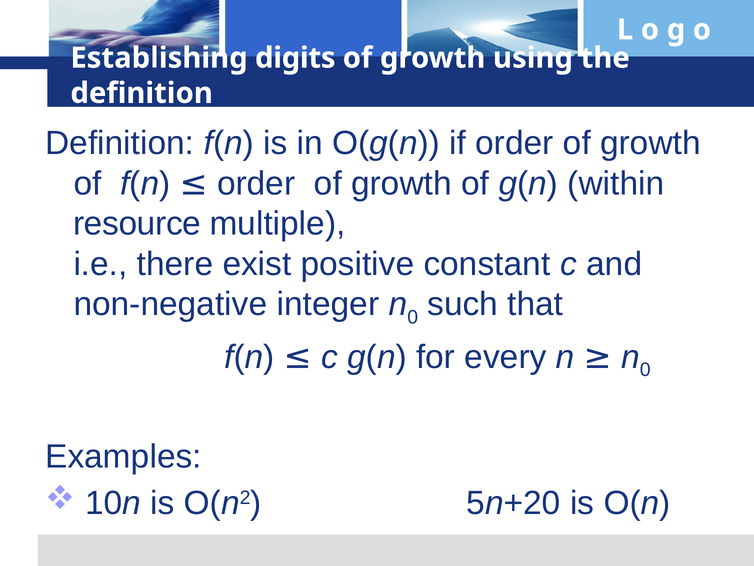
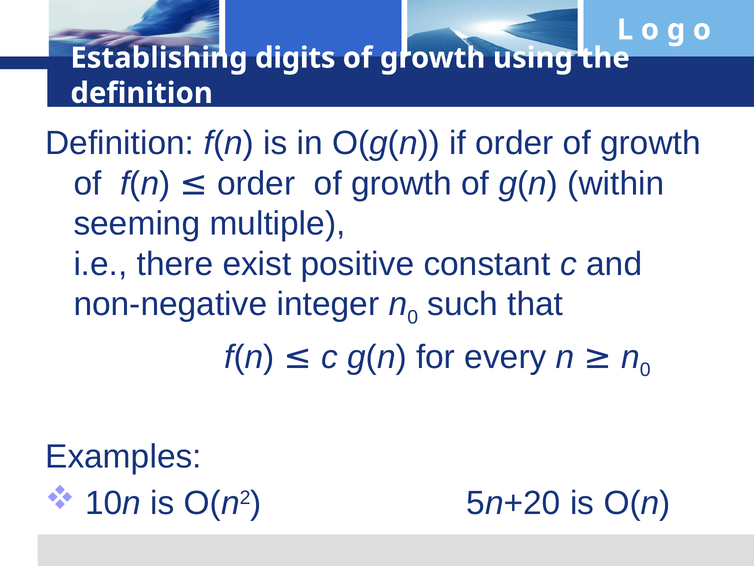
resource: resource -> seeming (137, 224)
